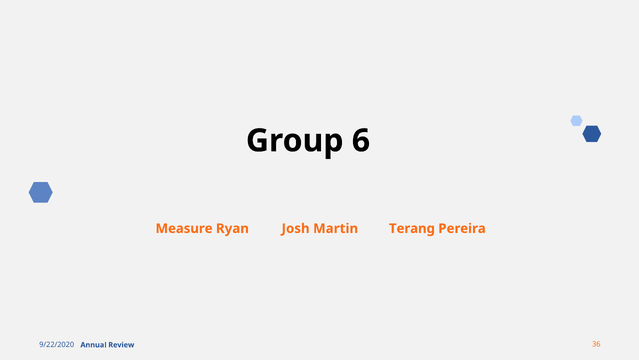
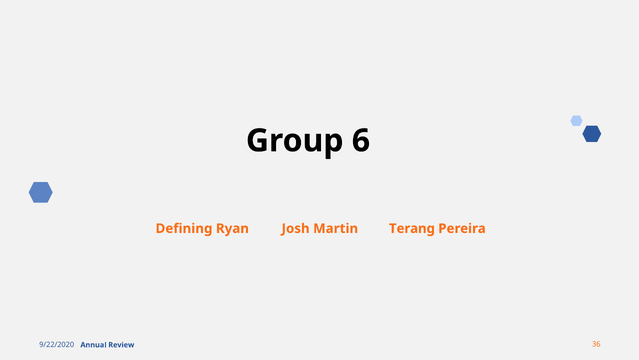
Measure: Measure -> Defining (184, 228)
